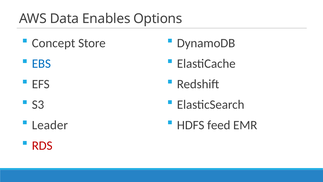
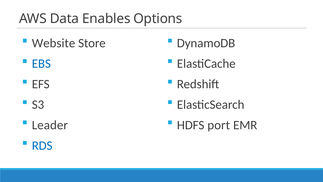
Concept: Concept -> Website (54, 43)
feed: feed -> port (219, 125)
RDS colour: red -> blue (42, 145)
